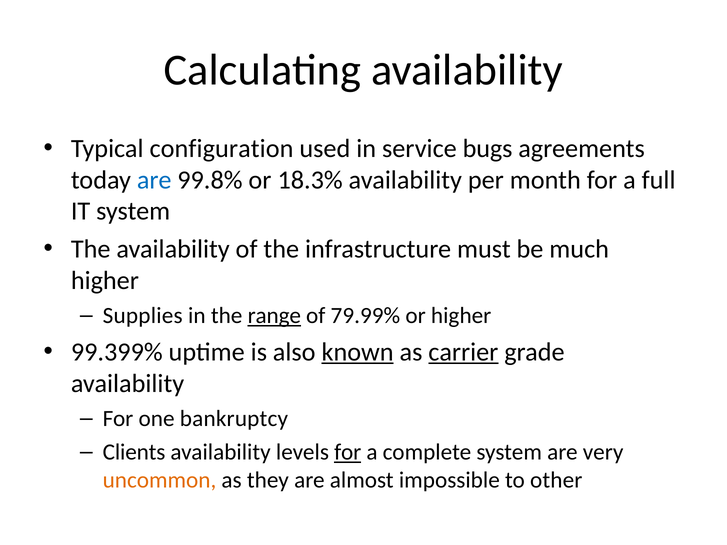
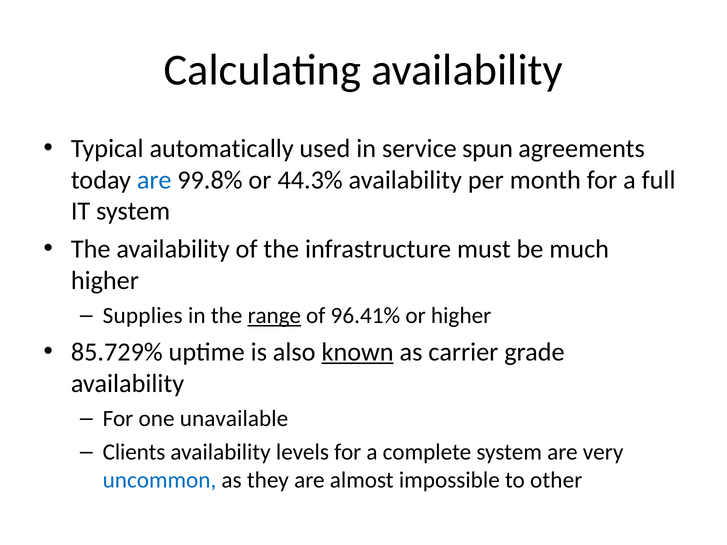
configuration: configuration -> automatically (222, 148)
bugs: bugs -> spun (488, 148)
18.3%: 18.3% -> 44.3% (310, 180)
79.99%: 79.99% -> 96.41% (365, 316)
99.399%: 99.399% -> 85.729% (117, 352)
carrier underline: present -> none (463, 352)
bankruptcy: bankruptcy -> unavailable (234, 419)
for underline: present -> none (348, 452)
uncommon colour: orange -> blue (159, 480)
